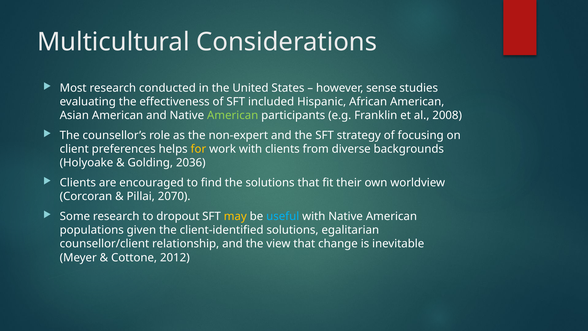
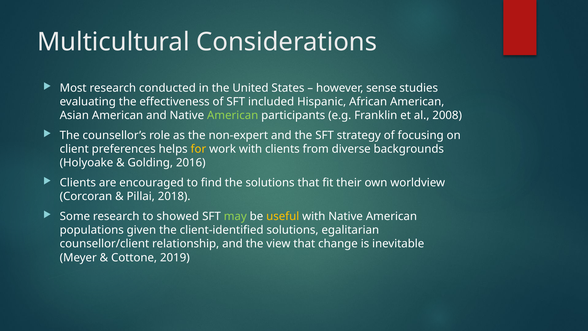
2036: 2036 -> 2016 (191, 163)
2070: 2070 -> 2018 (174, 196)
dropout: dropout -> showed (178, 216)
may colour: yellow -> light green (235, 216)
useful colour: light blue -> yellow (283, 216)
2012: 2012 -> 2019 (175, 257)
